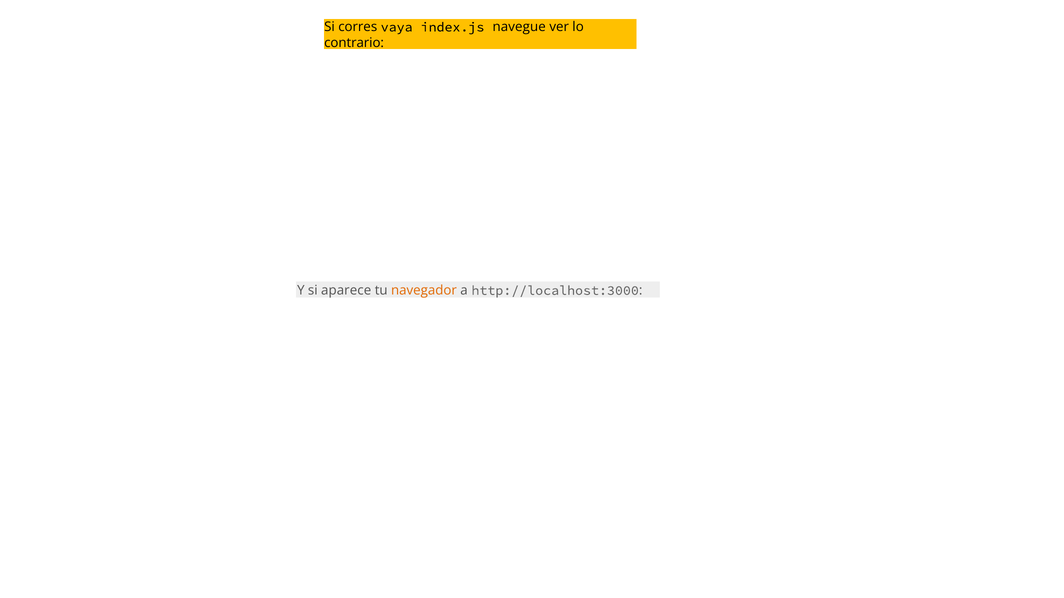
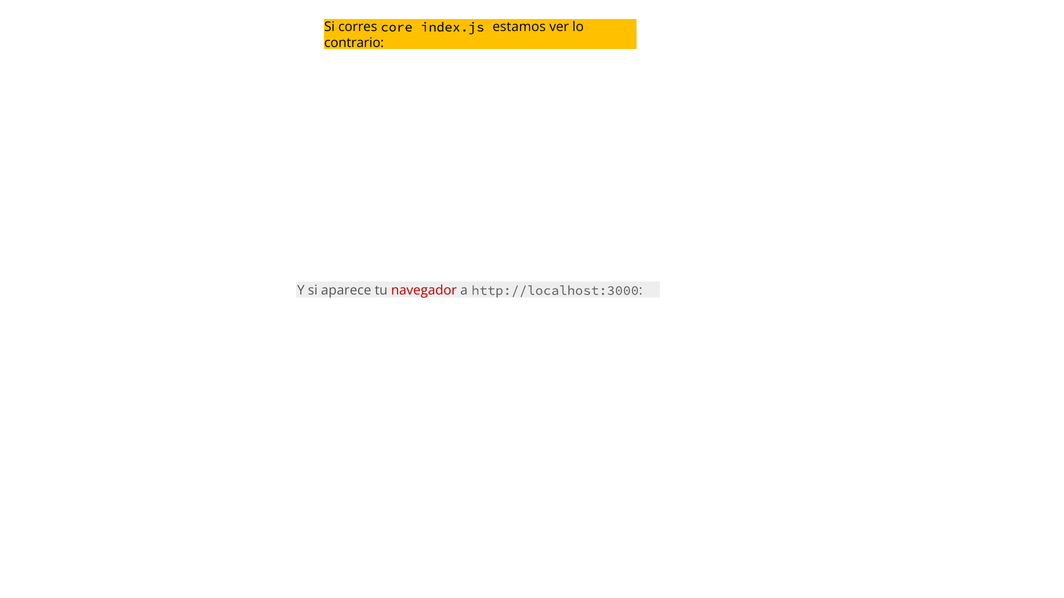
vaya: vaya -> core (397, 27)
navegue: navegue -> estamos (519, 27)
navegador colour: orange -> red (424, 291)
